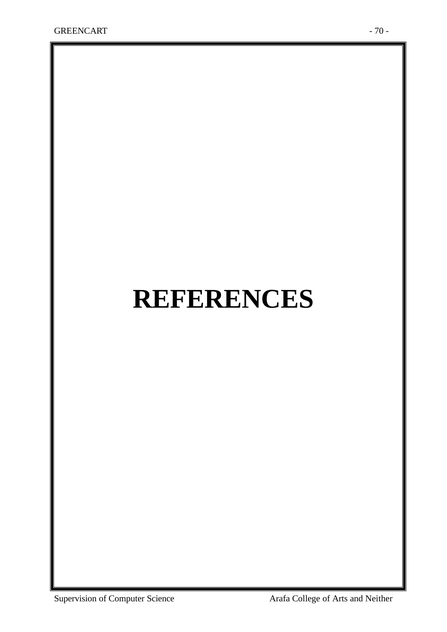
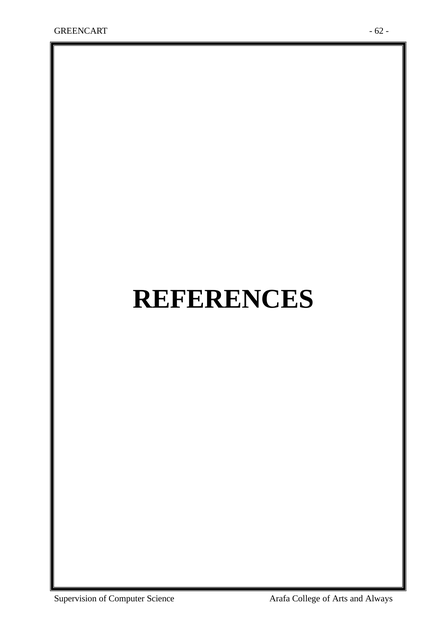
70: 70 -> 62 (379, 31)
Neither: Neither -> Always (379, 599)
